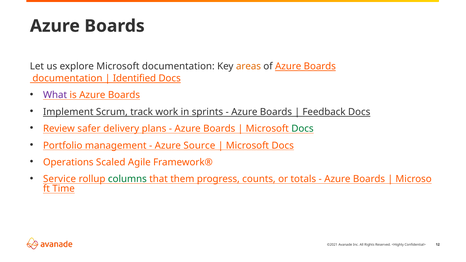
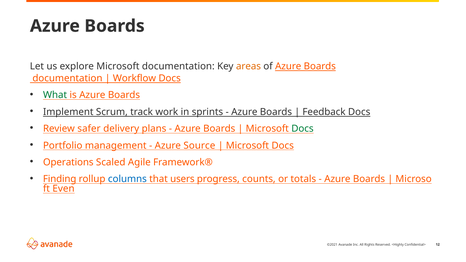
Identified: Identified -> Workflow (134, 78)
What colour: purple -> green (55, 95)
Service: Service -> Finding (60, 179)
columns colour: green -> blue (127, 179)
them: them -> users (182, 179)
Time: Time -> Even (64, 189)
